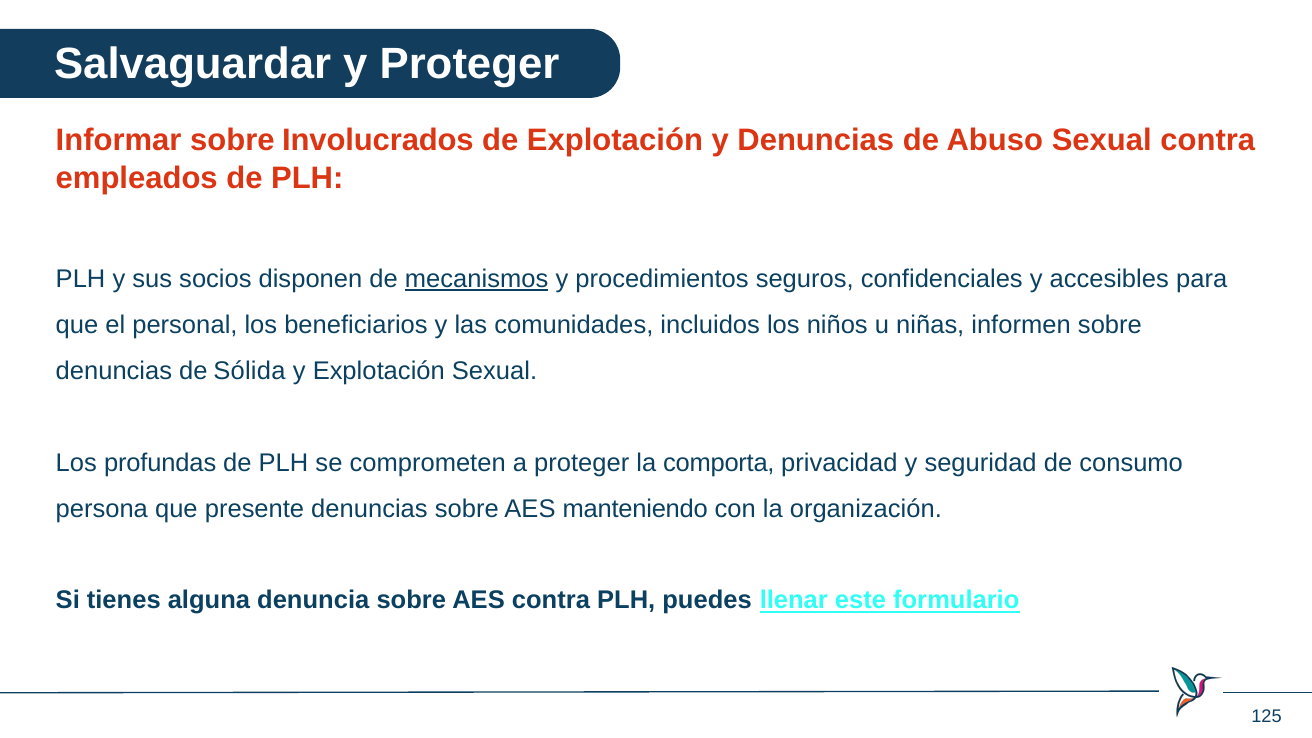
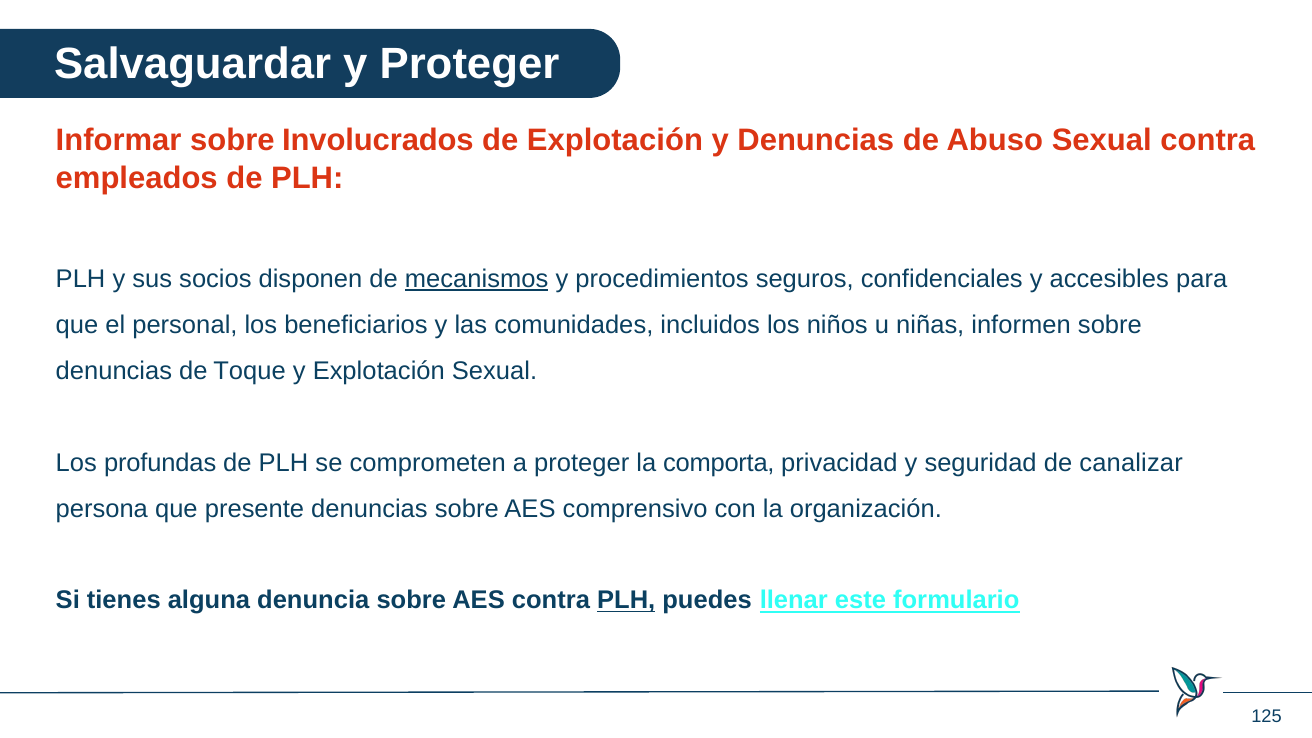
Sólida: Sólida -> Toque (250, 371)
consumo: consumo -> canalizar (1131, 463)
manteniendo: manteniendo -> comprensivo (635, 509)
PLH underline: none -> present (626, 601)
